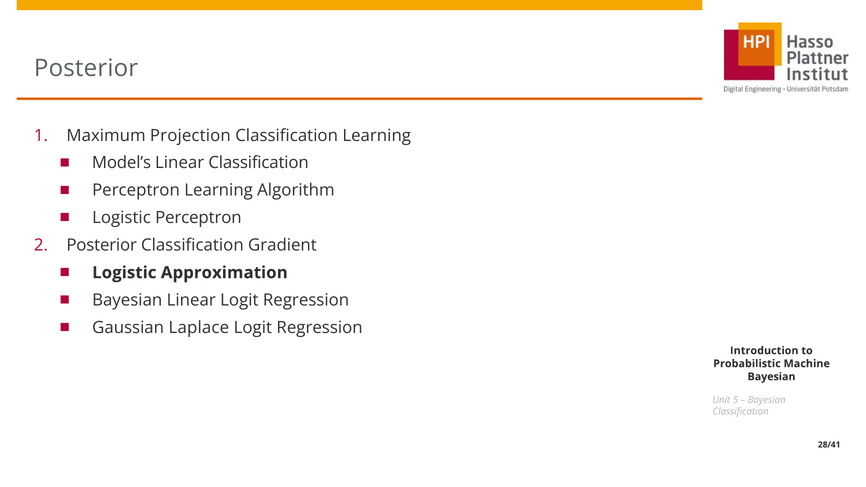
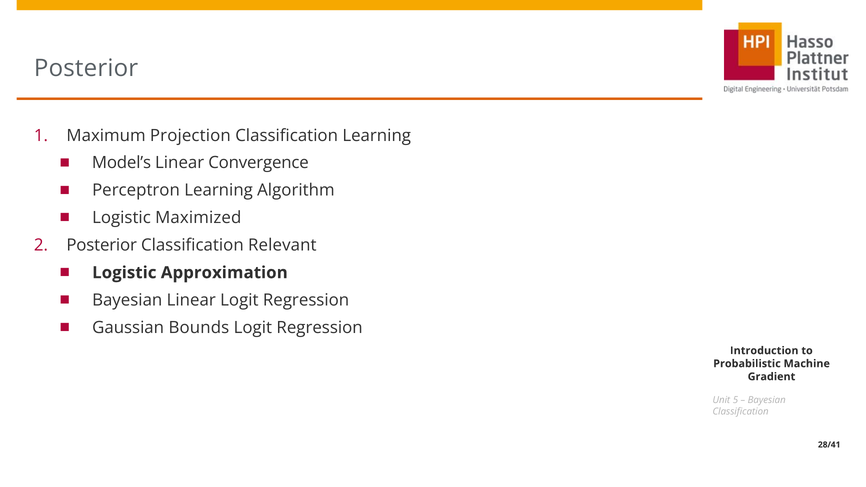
Linear Classification: Classification -> Convergence (259, 163)
Logistic Perceptron: Perceptron -> Maximized (198, 218)
Gradient: Gradient -> Relevant (282, 245)
Laplace: Laplace -> Bounds (199, 328)
Bayesian: Bayesian -> Gradient (771, 377)
